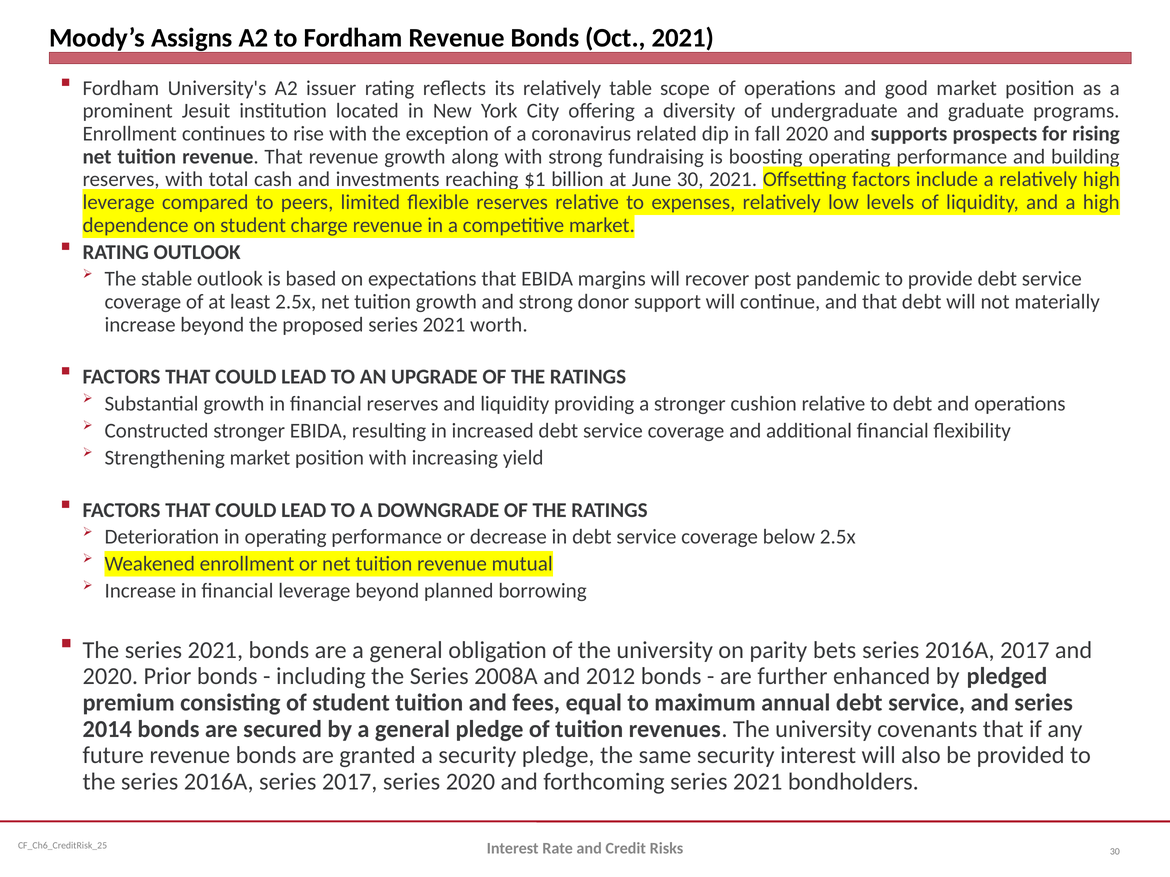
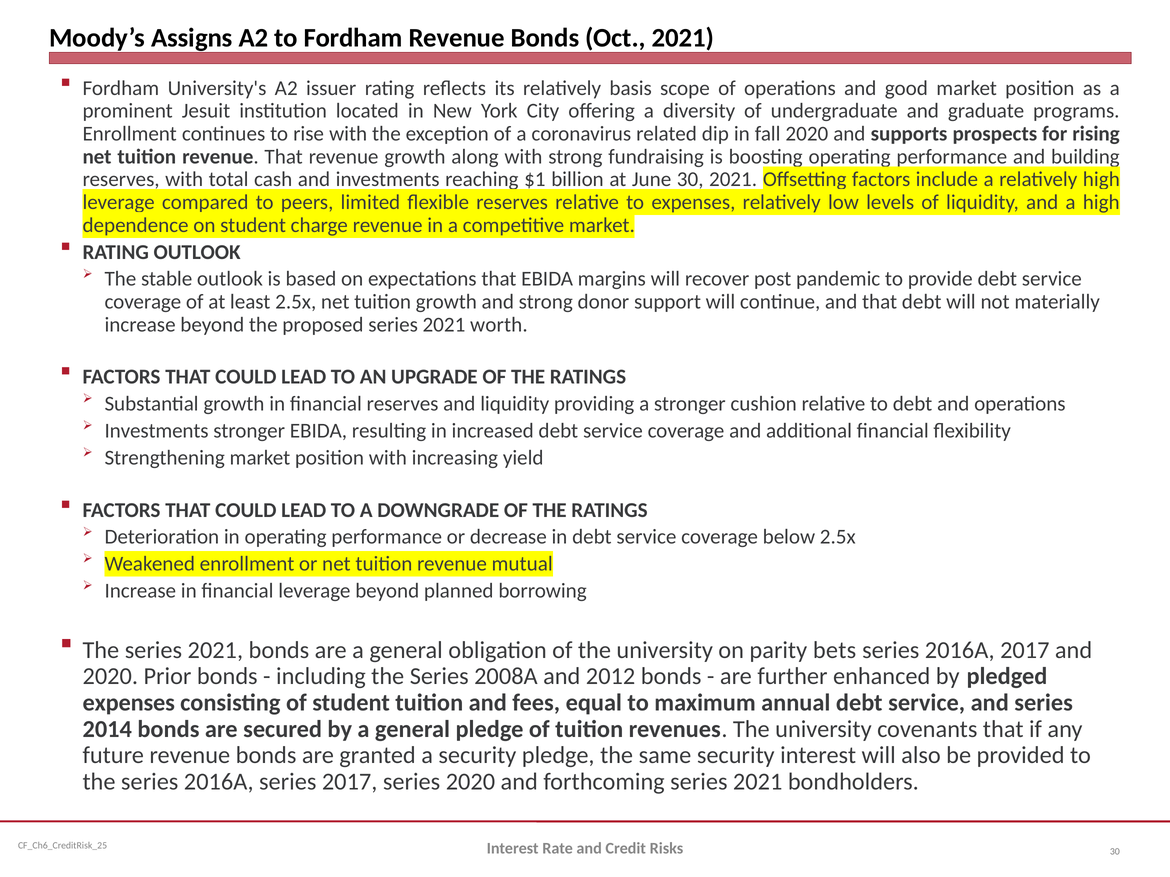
table: table -> basis (631, 88)
Constructed: Constructed -> Investments (157, 431)
premium: premium -> expenses (129, 703)
